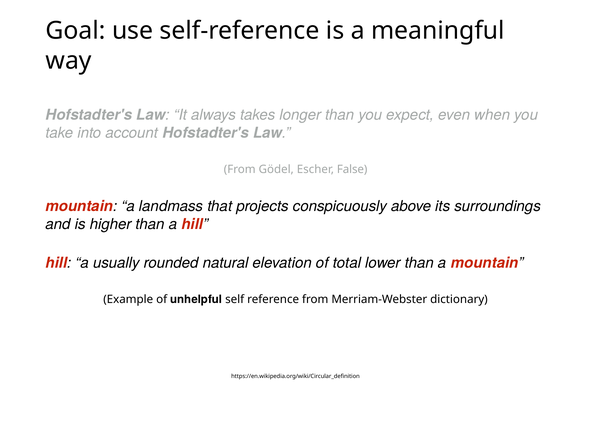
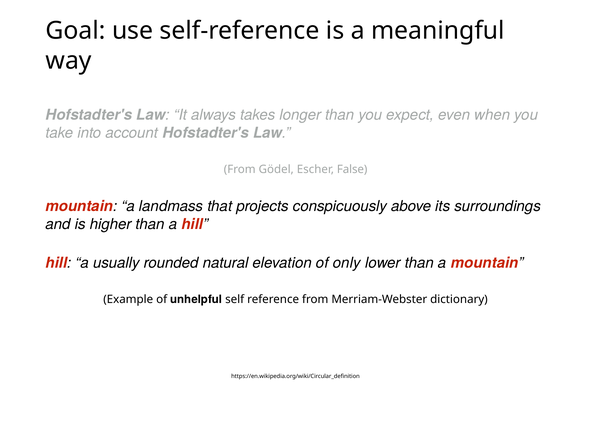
total: total -> only (347, 263)
